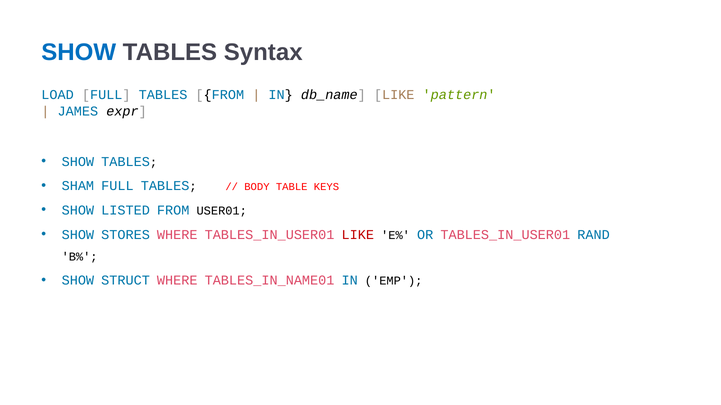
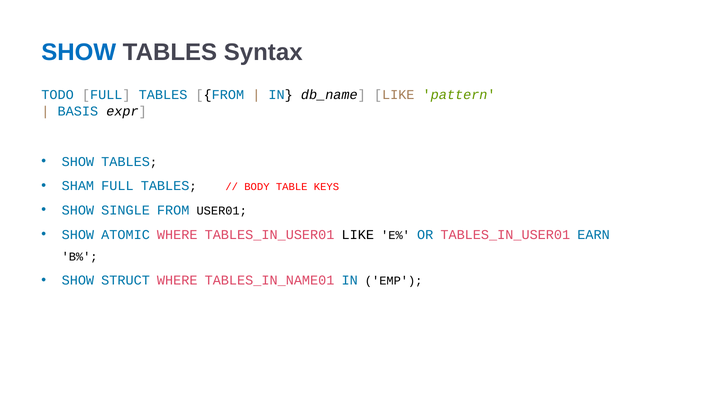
LOAD: LOAD -> TODO (58, 95)
JAMES: JAMES -> BASIS (78, 111)
LISTED: LISTED -> SINGLE (126, 211)
STORES: STORES -> ATOMIC (126, 235)
LIKE colour: red -> black (358, 235)
RAND: RAND -> EARN (594, 235)
